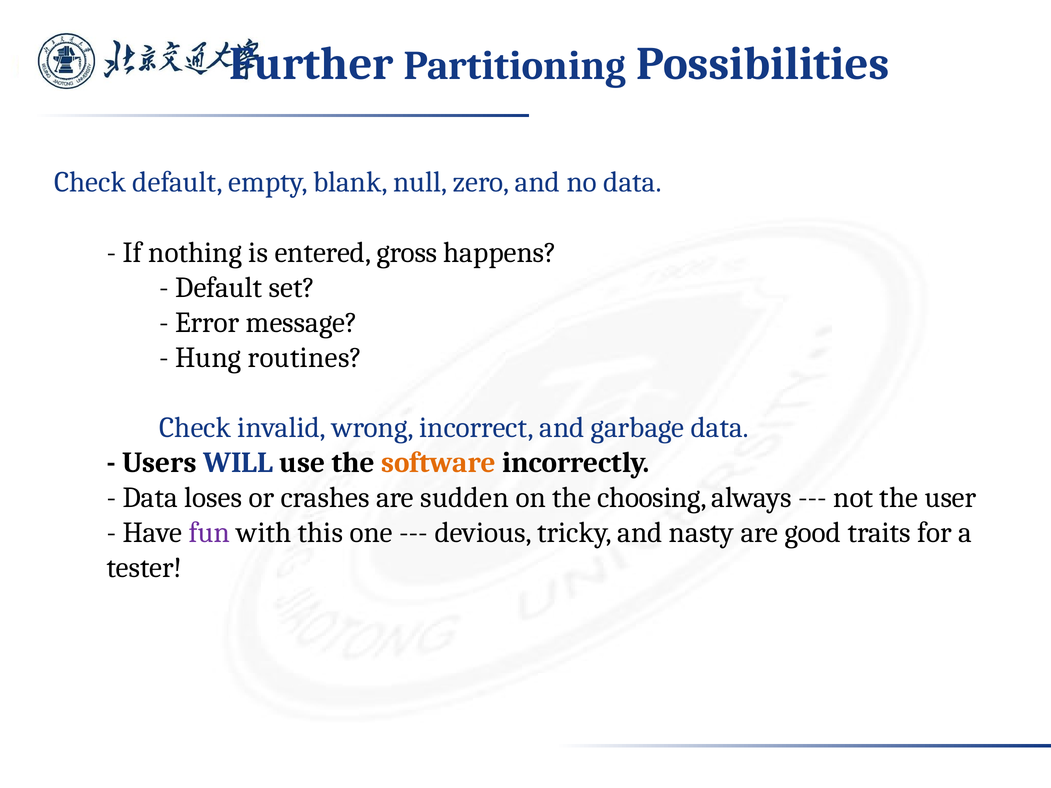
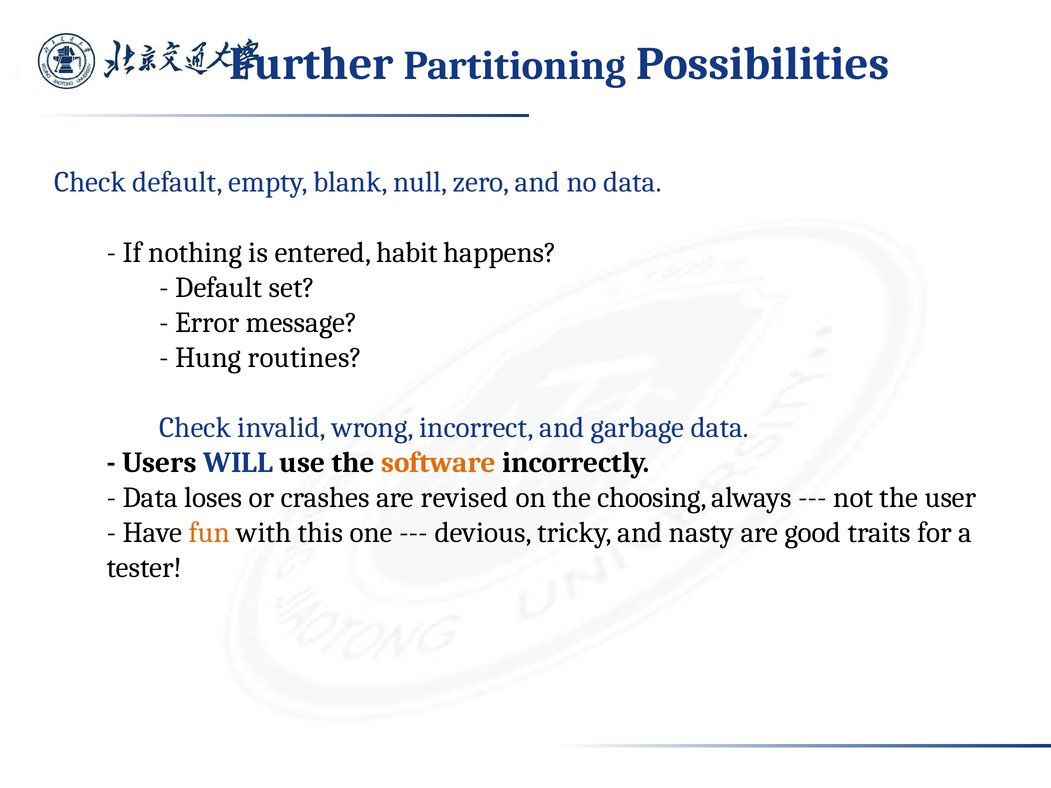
gross: gross -> habit (407, 252)
sudden: sudden -> revised (465, 498)
fun colour: purple -> orange (209, 533)
